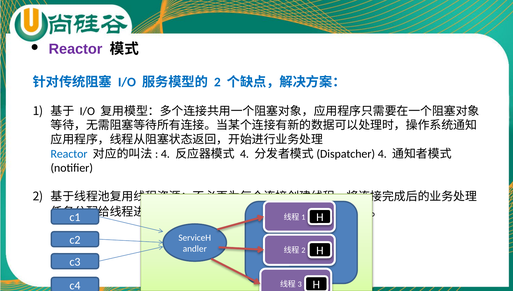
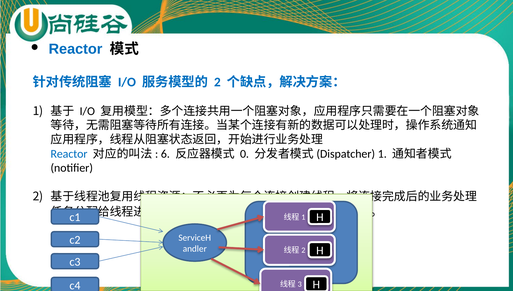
Reactor colour: purple -> blue (76, 49)
4: 4 -> 6 (165, 154)
4: 4 -> 0 (244, 154)
4: 4 -> 1 (382, 154)
